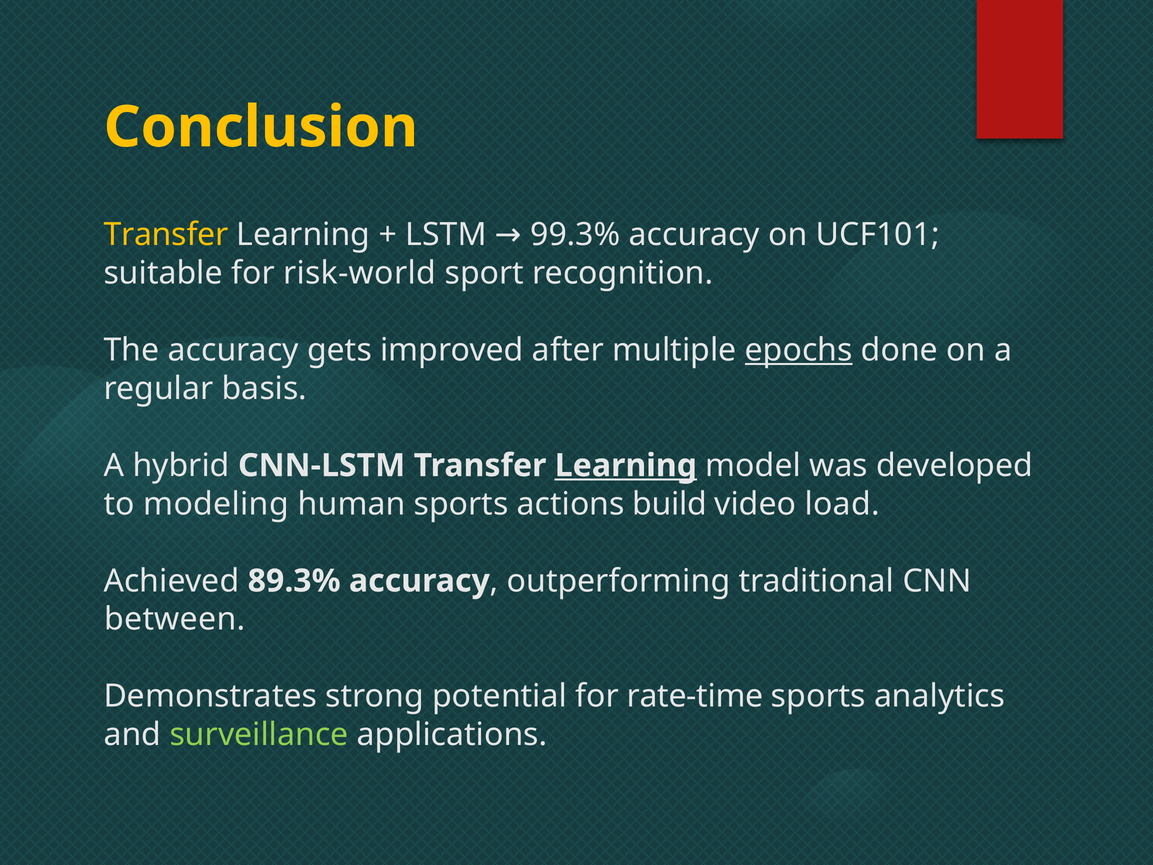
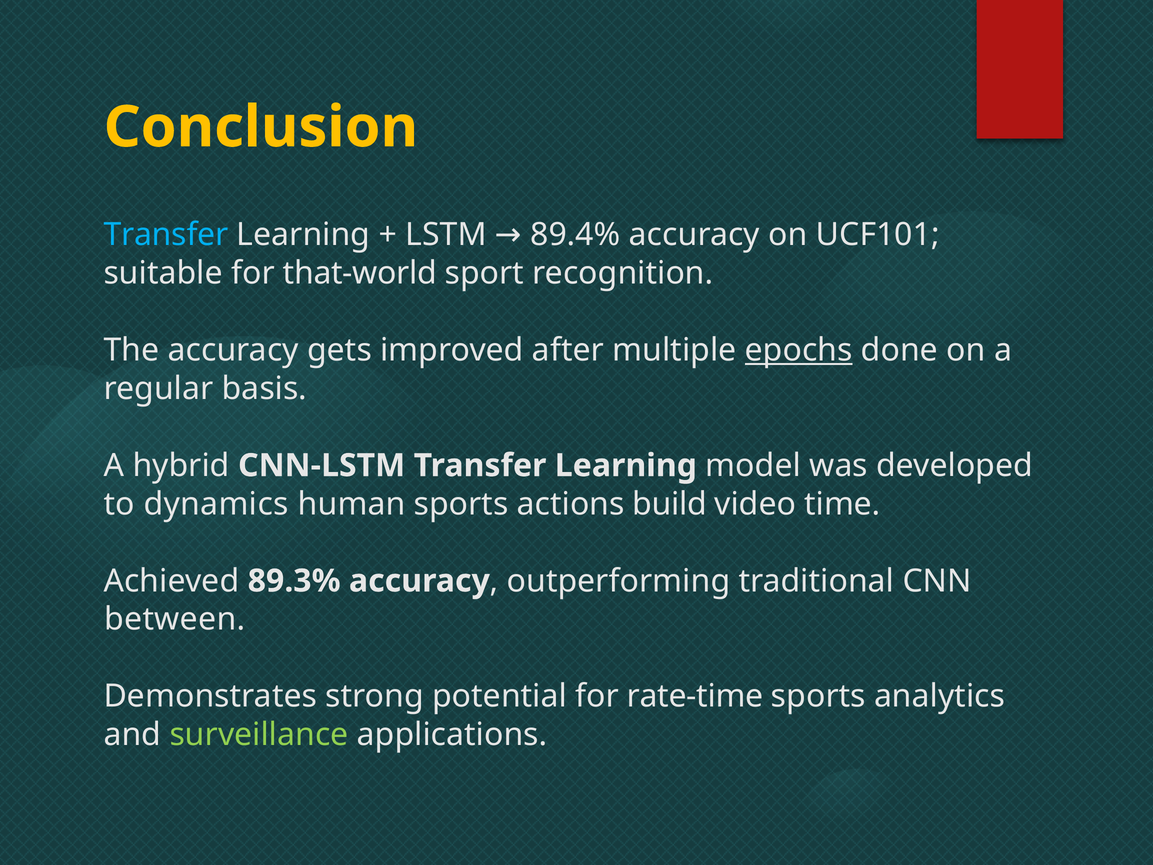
Transfer colour: yellow -> light blue (166, 235)
99.3%: 99.3% -> 89.4% (575, 235)
risk-world: risk-world -> that-world (360, 273)
Learning underline: present -> none (626, 465)
modeling: modeling -> dynamics (216, 504)
load: load -> time (842, 504)
